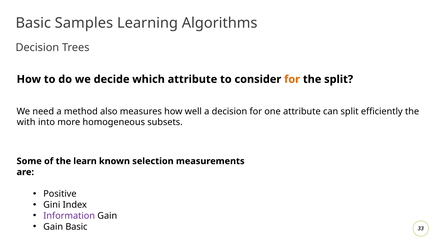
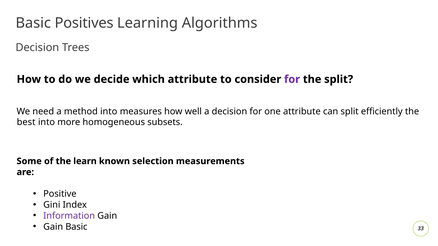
Samples: Samples -> Positives (84, 23)
for colour: orange -> purple (292, 79)
method also: also -> into (109, 111)
with: with -> best (26, 122)
